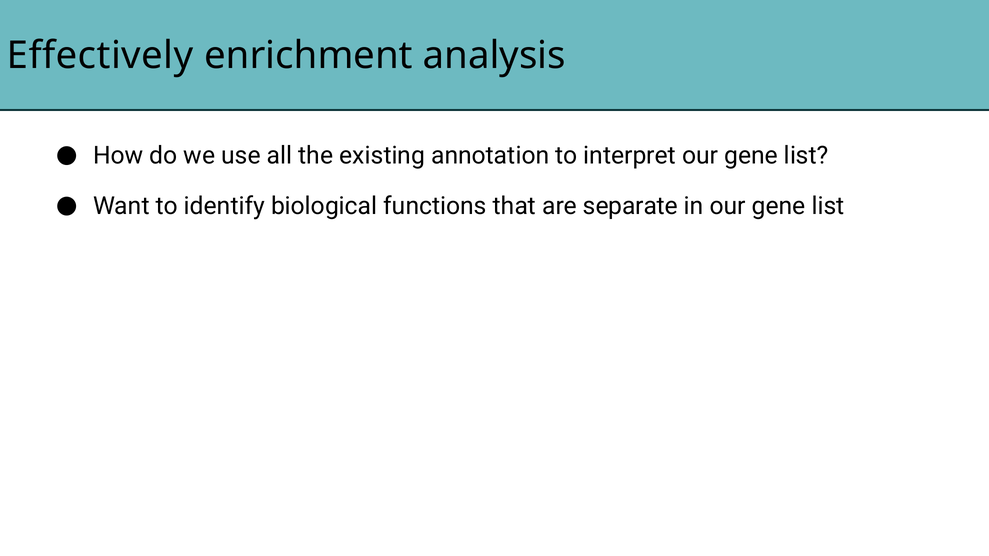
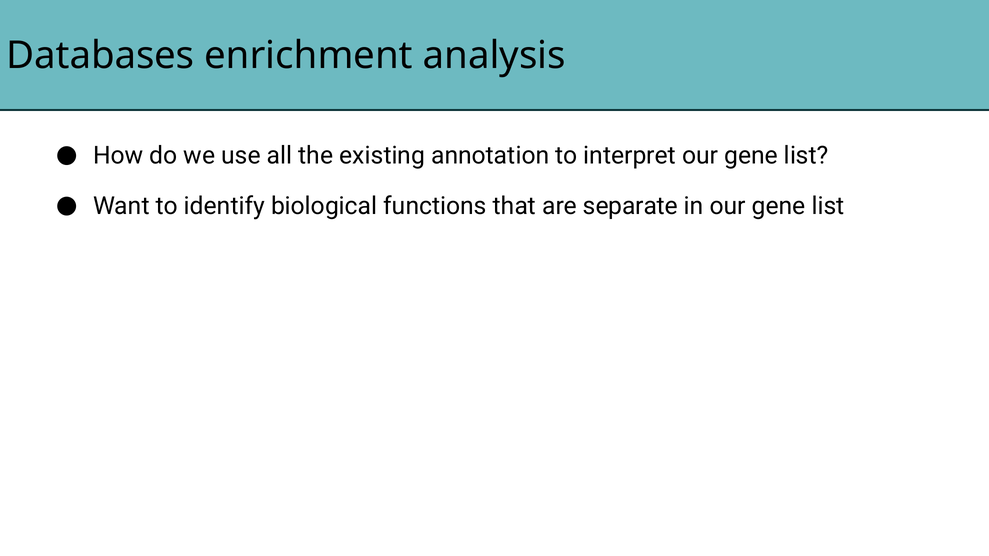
Effectively: Effectively -> Databases (100, 56)
